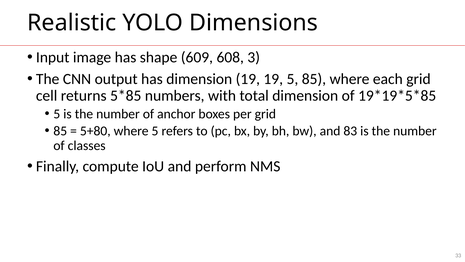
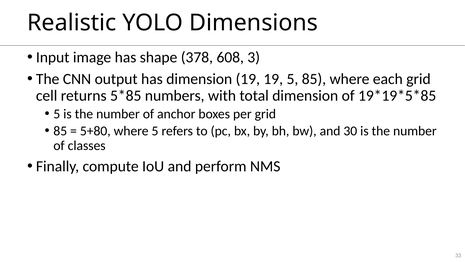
609: 609 -> 378 (197, 57)
83: 83 -> 30 (350, 131)
